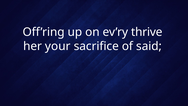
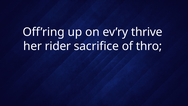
your: your -> rider (58, 46)
said: said -> thro (149, 46)
